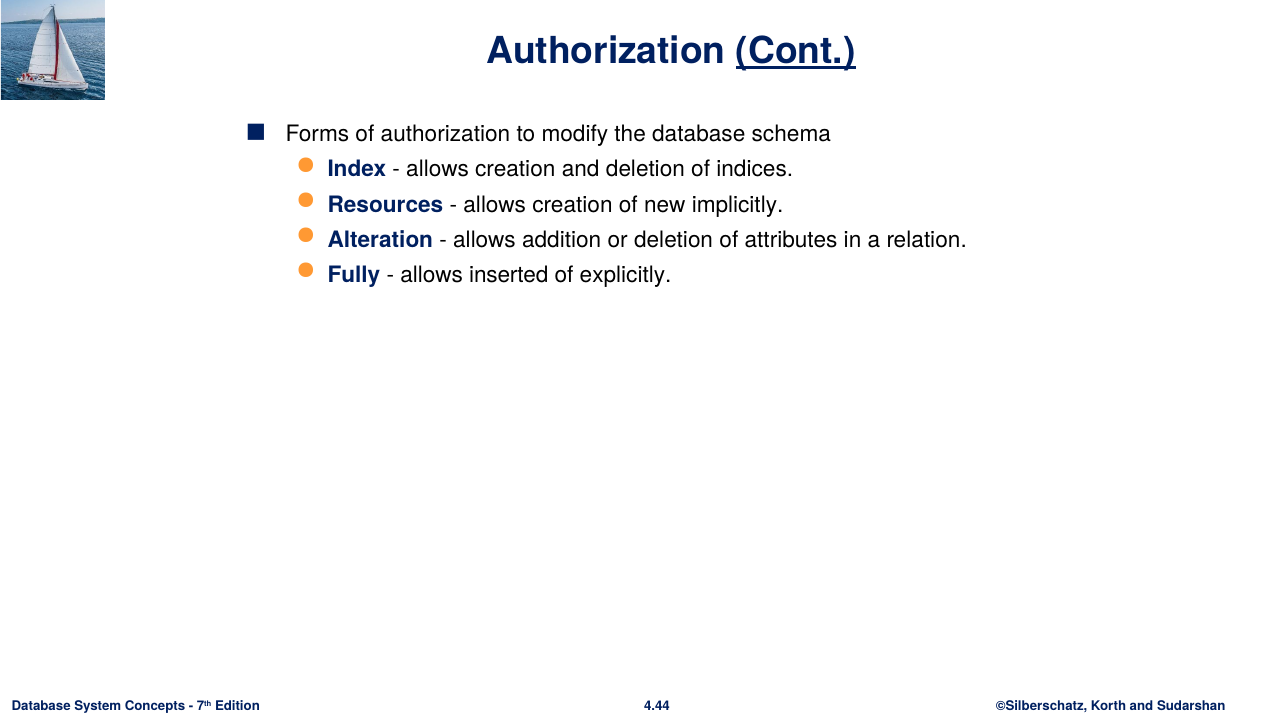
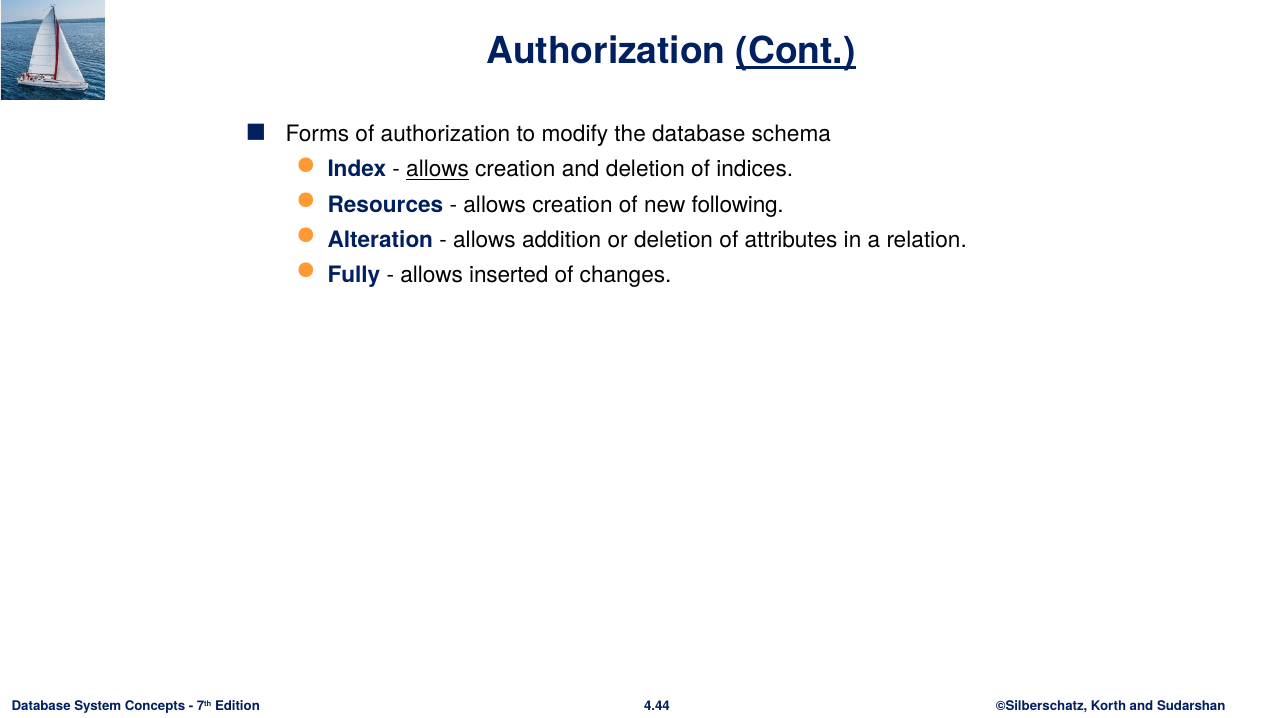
allows underline: none -> present (438, 170)
implicitly: implicitly -> following (738, 205)
explicitly: explicitly -> changes (626, 275)
